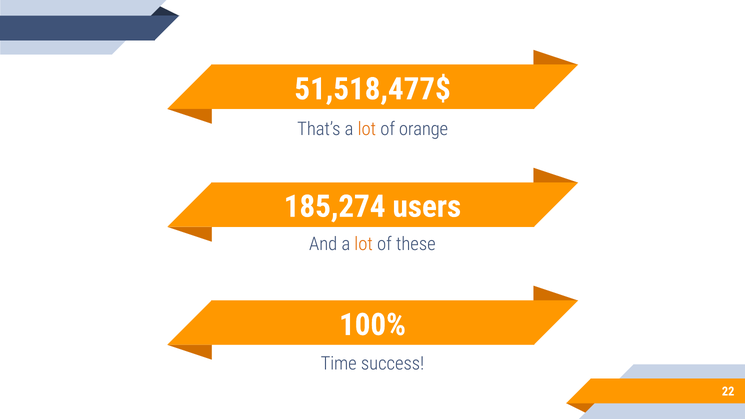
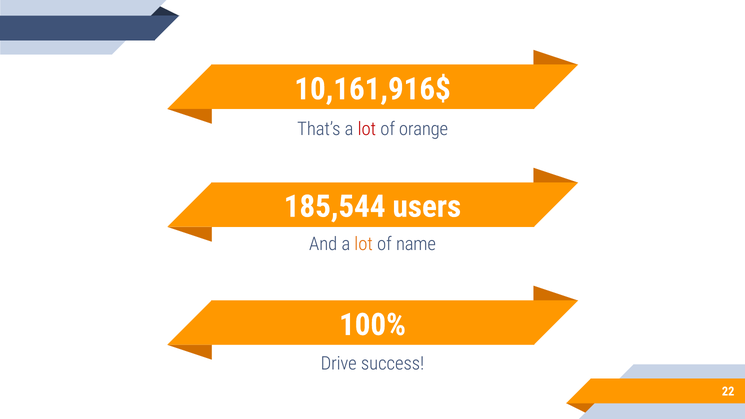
51,518,477$: 51,518,477$ -> 10,161,916$ (373, 89)
lot colour: orange -> red (367, 129)
185,274: 185,274 -> 185,544 (335, 207)
these: these -> name (416, 244)
Time: Time -> Drive (339, 364)
